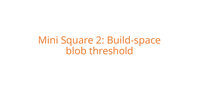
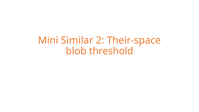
Square: Square -> Similar (77, 40)
Build-space: Build-space -> Their-space (134, 40)
